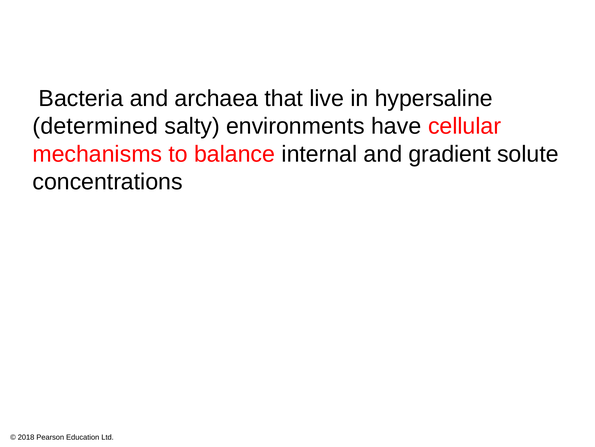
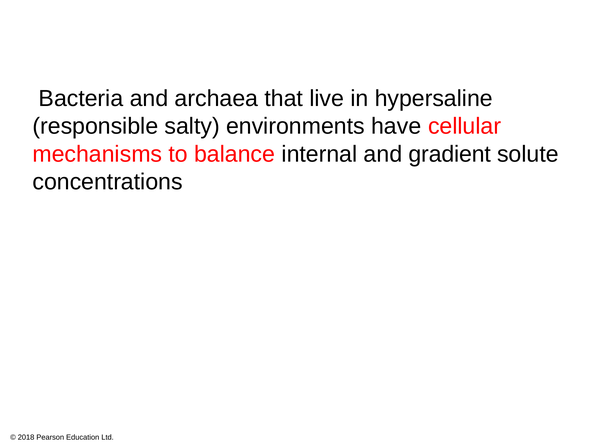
determined: determined -> responsible (95, 126)
